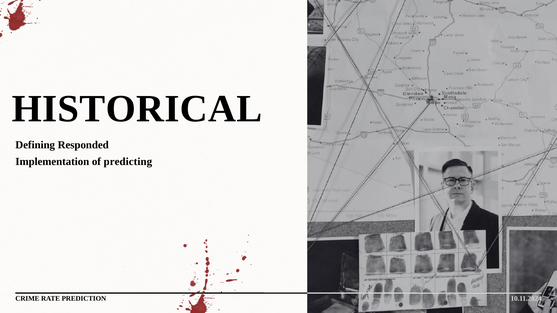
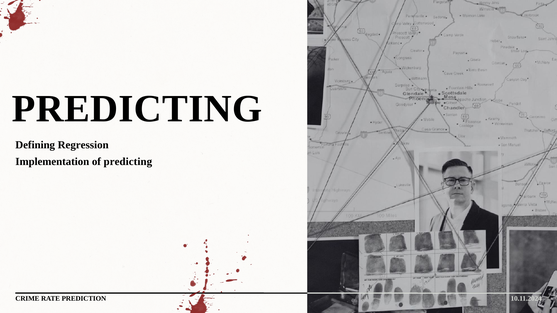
HISTORICAL: HISTORICAL -> PREDICTING (137, 109)
Responded: Responded -> Regression (83, 145)
